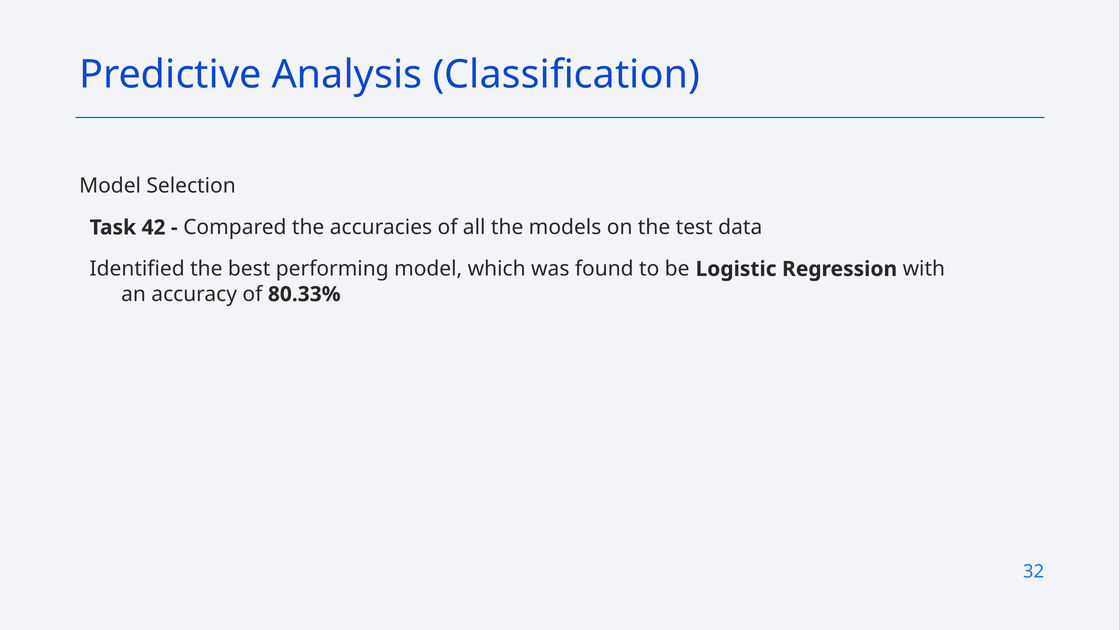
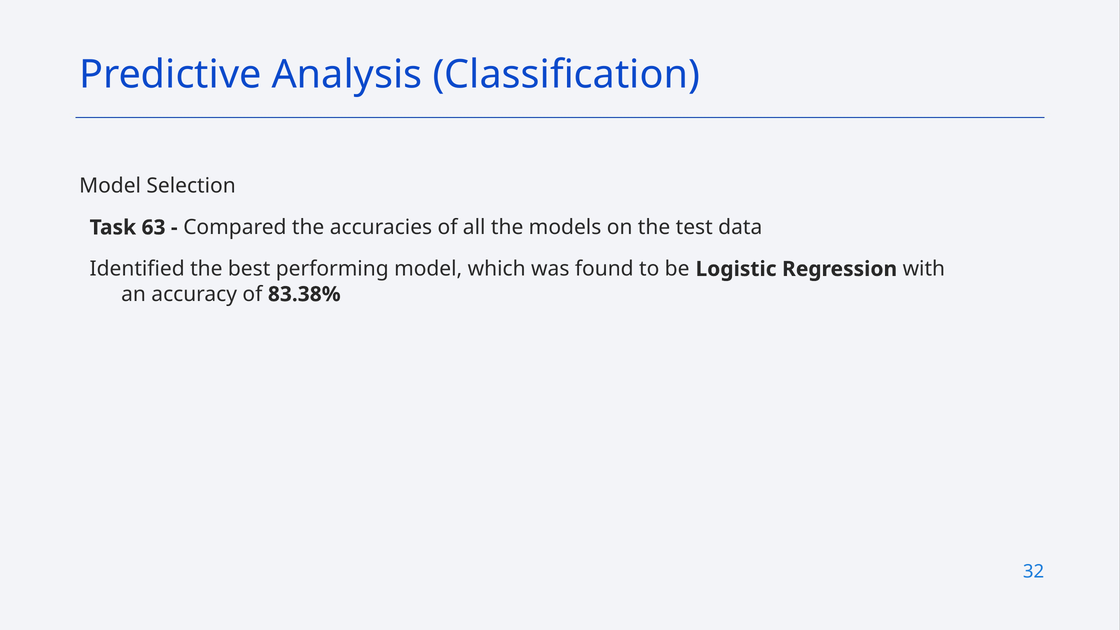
42: 42 -> 63 (154, 228)
80.33%: 80.33% -> 83.38% (304, 294)
